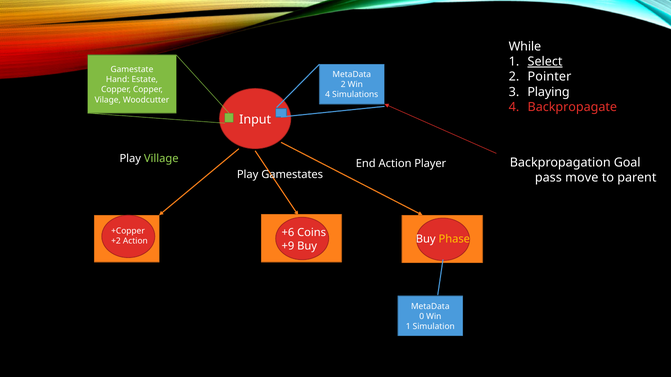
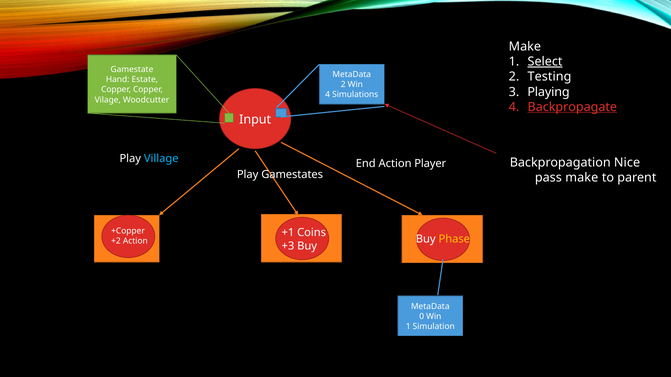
While: While -> Make (525, 47)
Pointer: Pointer -> Testing (550, 77)
Backpropagate underline: none -> present (572, 107)
Village colour: light green -> light blue (161, 159)
Goal: Goal -> Nice (627, 163)
pass move: move -> make (582, 178)
+6: +6 -> +1 (288, 233)
+9: +9 -> +3 (288, 246)
